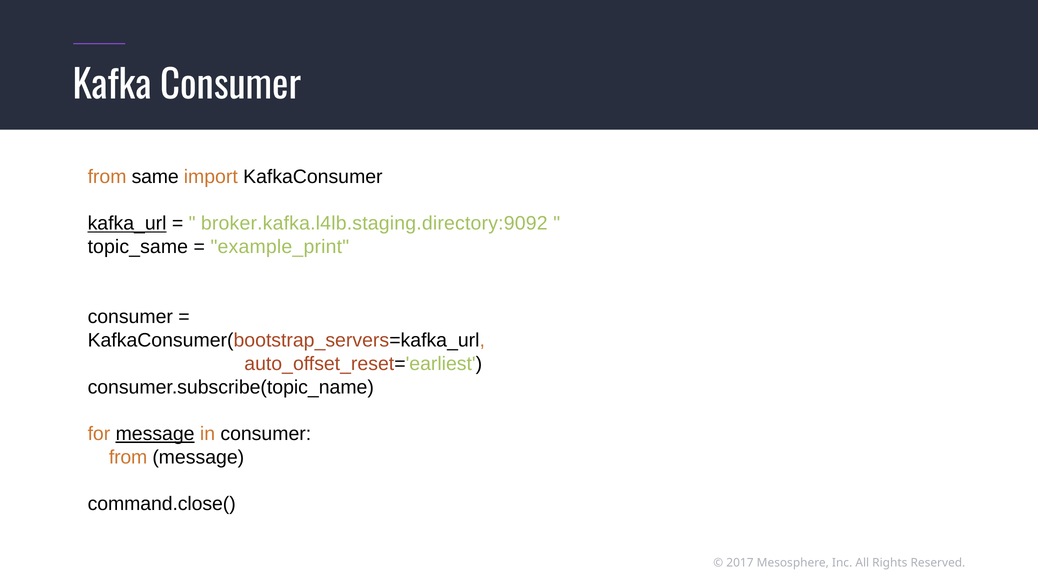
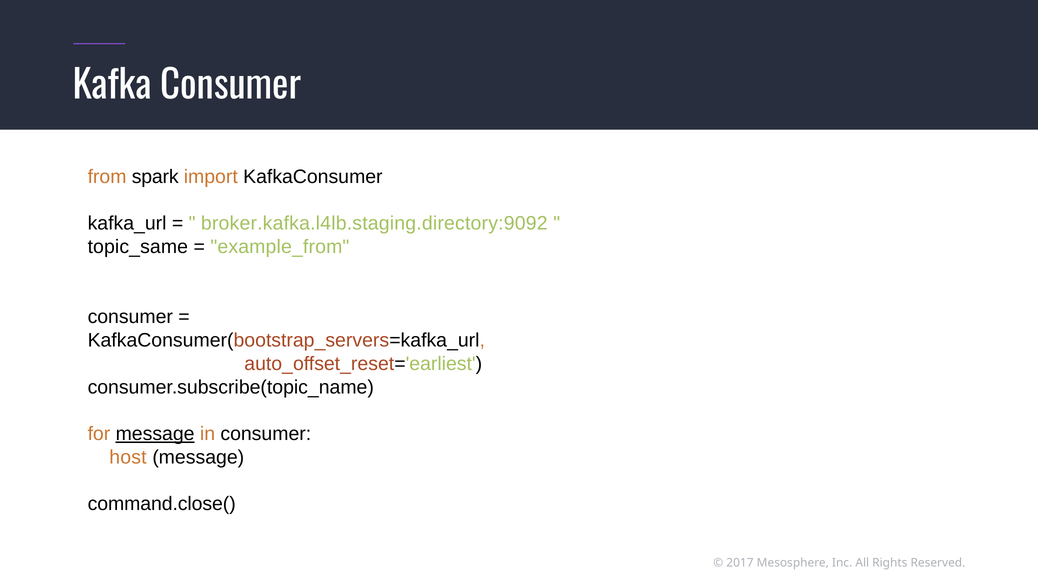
same: same -> spark (155, 177)
kafka_url underline: present -> none (127, 224)
example_print: example_print -> example_from (280, 247)
from: from -> host (128, 457)
